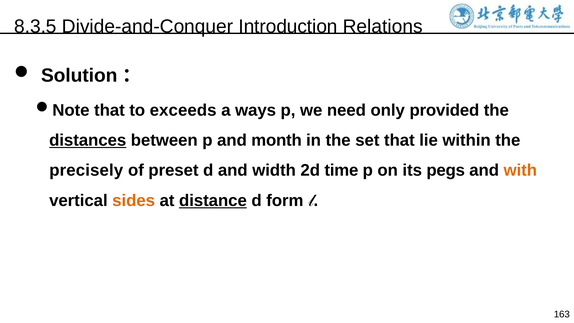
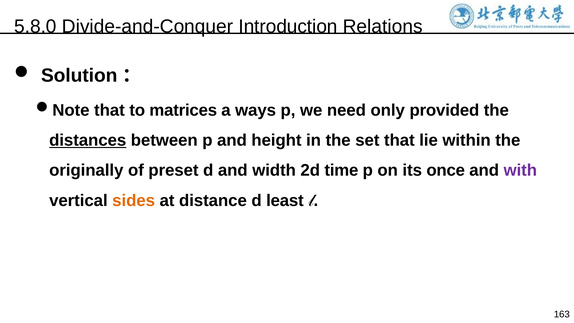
8.3.5: 8.3.5 -> 5.8.0 (35, 26)
exceeds: exceeds -> matrices (183, 110)
month: month -> height (276, 140)
precisely: precisely -> originally (86, 170)
pegs: pegs -> once (446, 170)
with colour: orange -> purple (520, 170)
distance underline: present -> none (213, 201)
form: form -> least (285, 201)
